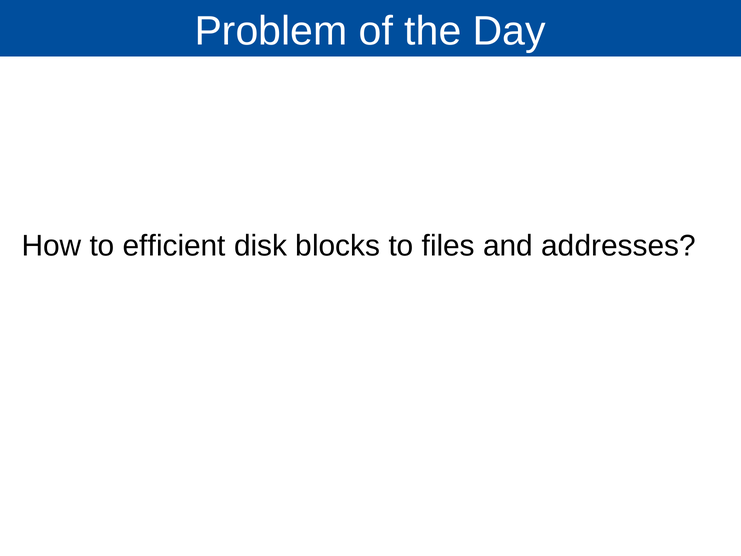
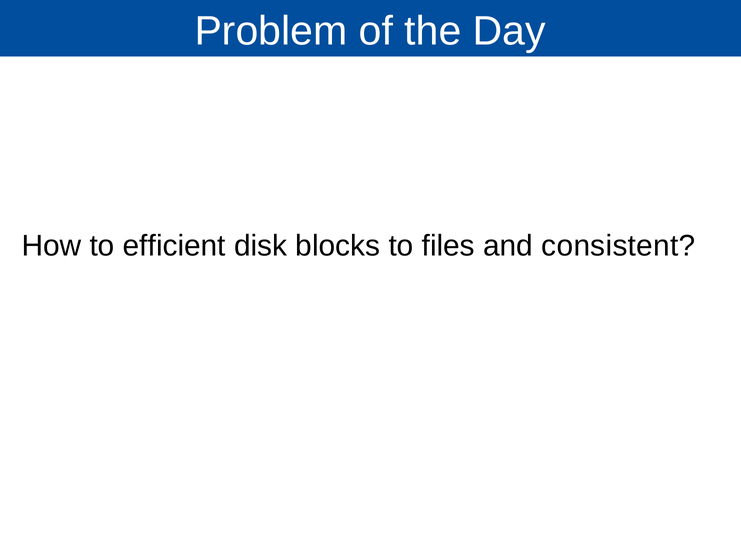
addresses: addresses -> consistent (618, 246)
